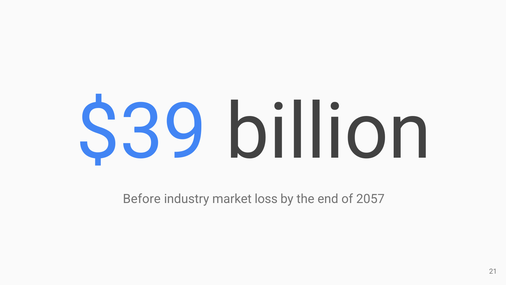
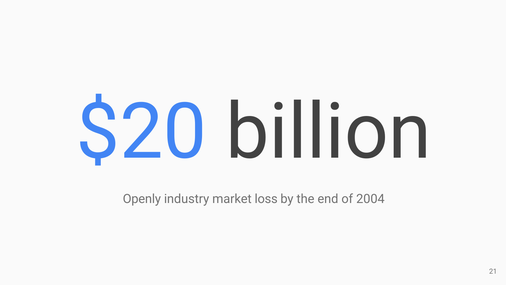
$39: $39 -> $20 (141, 132)
Before: Before -> Openly (142, 199)
2057: 2057 -> 2004 (370, 199)
